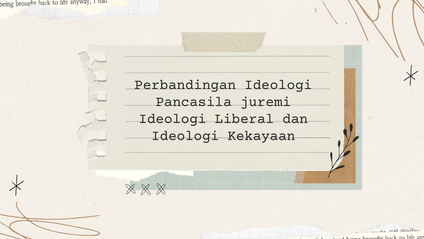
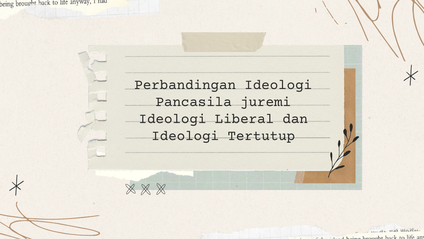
Kekayaan: Kekayaan -> Tertutup (261, 135)
